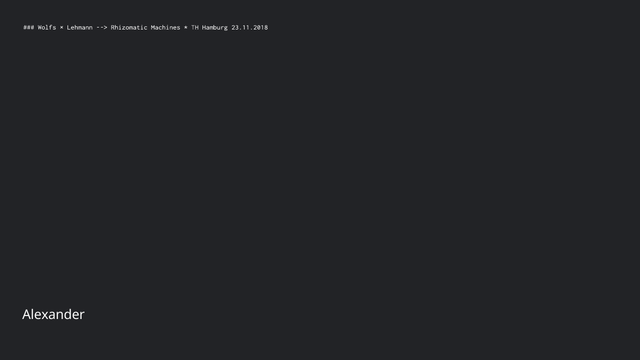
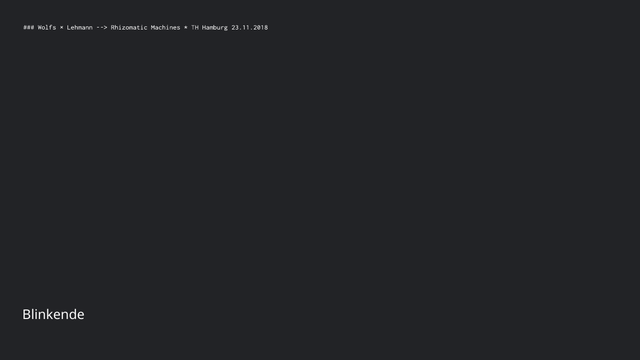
Alexander: Alexander -> Blinkende (53, 315)
